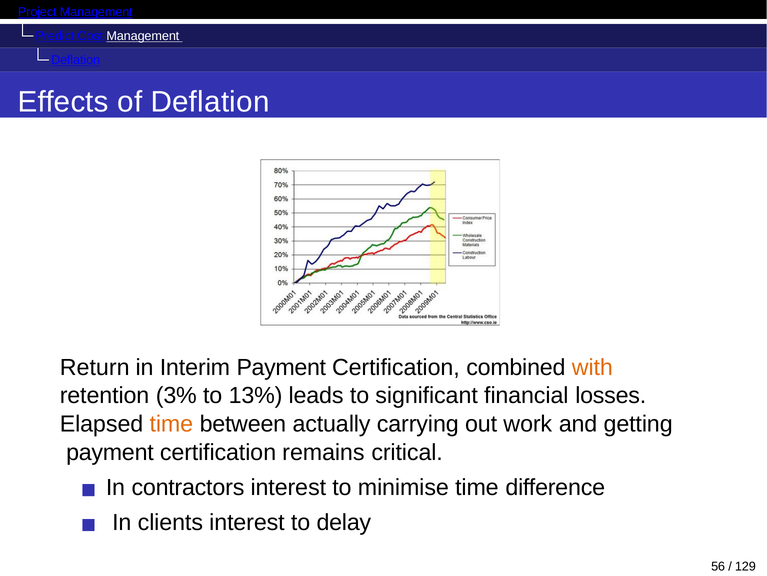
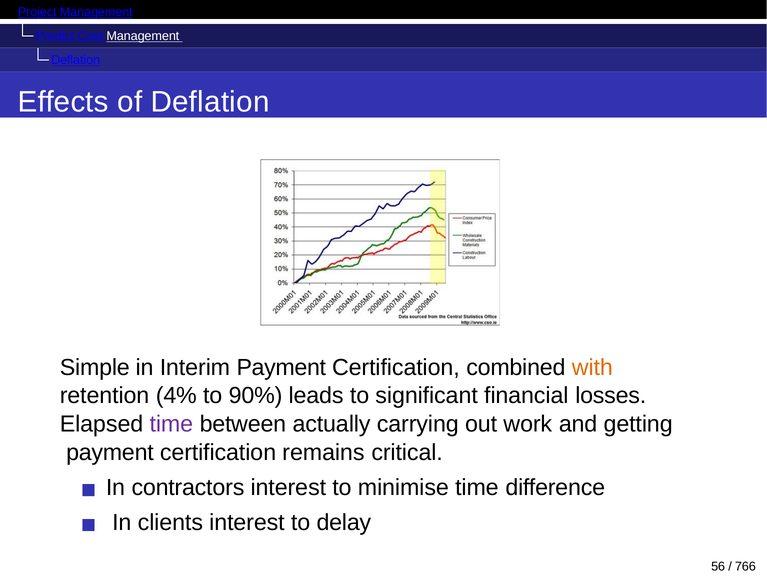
Return: Return -> Simple (95, 367)
3%: 3% -> 4% (176, 396)
13%: 13% -> 90% (256, 396)
time colour: orange -> purple (171, 424)
129: 129 -> 766 (745, 566)
